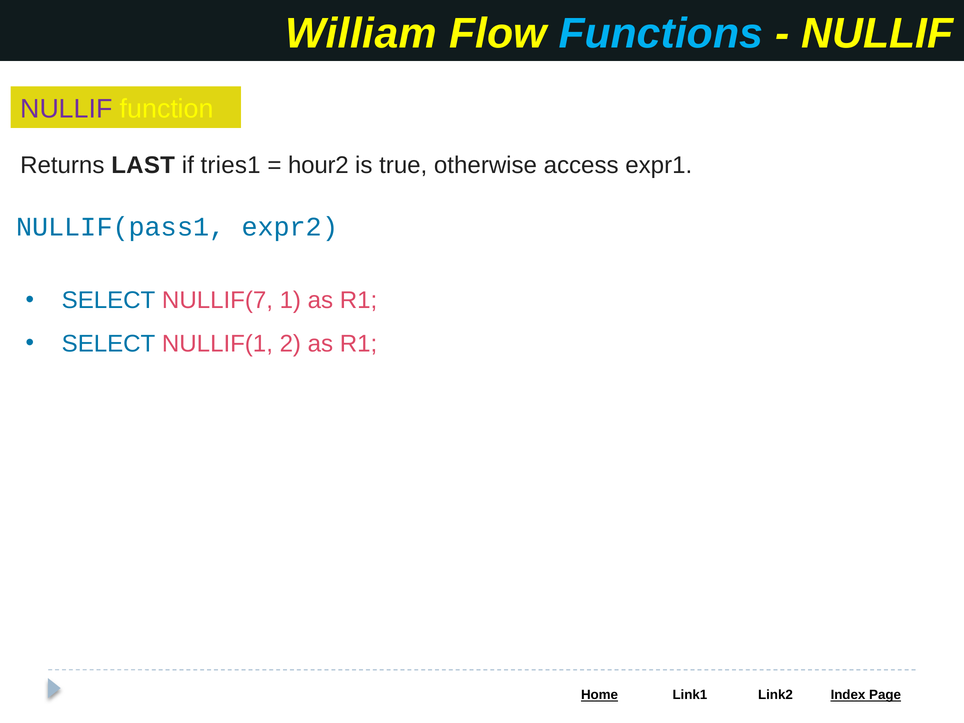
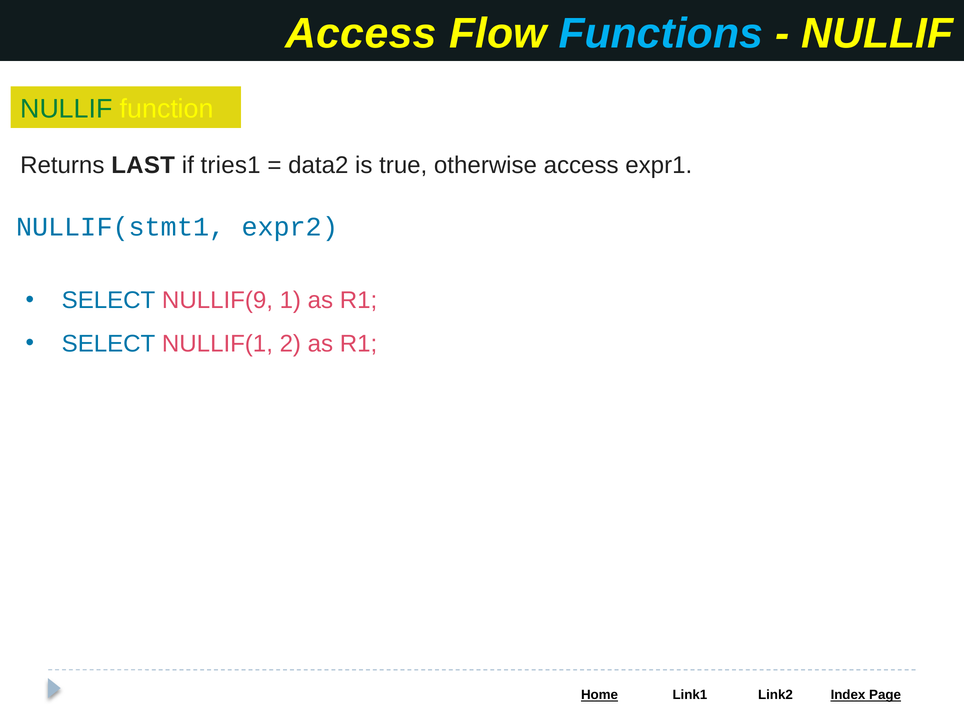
William: William -> Access (361, 33)
NULLIF colour: purple -> green (66, 109)
hour2: hour2 -> data2 (318, 165)
NULLIF(pass1: NULLIF(pass1 -> NULLIF(stmt1 (121, 227)
NULLIF(7: NULLIF(7 -> NULLIF(9 (218, 300)
